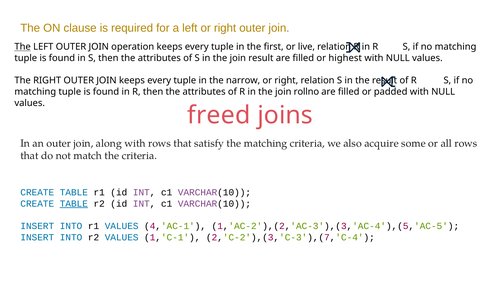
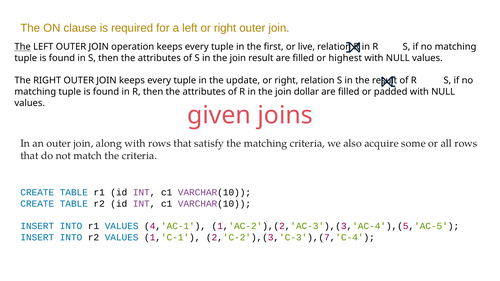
narrow: narrow -> update (243, 81)
rollno: rollno -> dollar (306, 92)
freed: freed -> given (219, 115)
TABLE underline: present -> none (74, 204)
